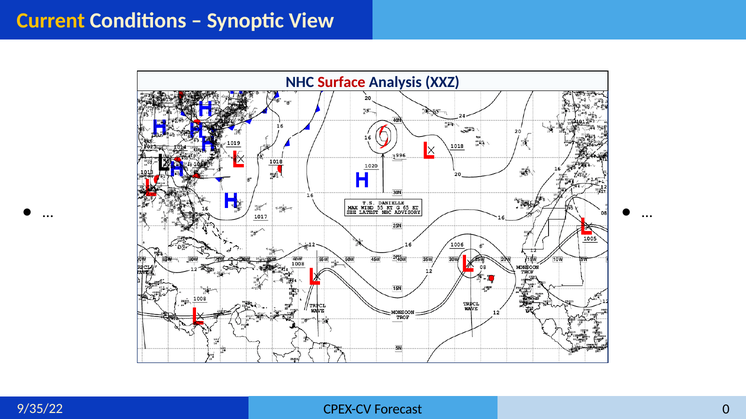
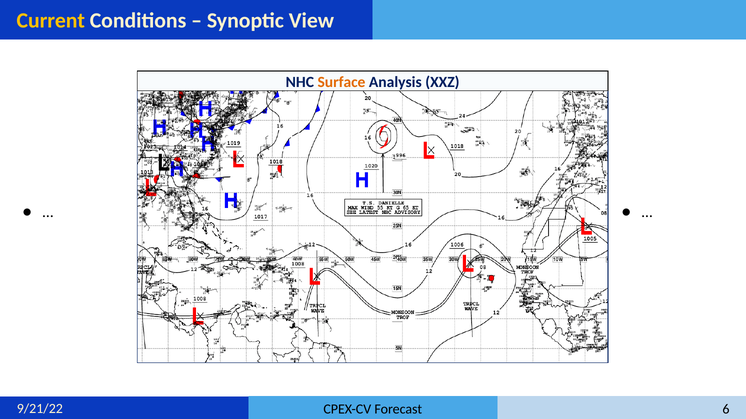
Surface colour: red -> orange (341, 82)
9/35/22: 9/35/22 -> 9/21/22 (40, 409)
0: 0 -> 6 (726, 410)
